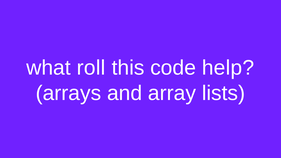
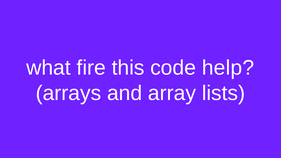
roll: roll -> fire (91, 68)
